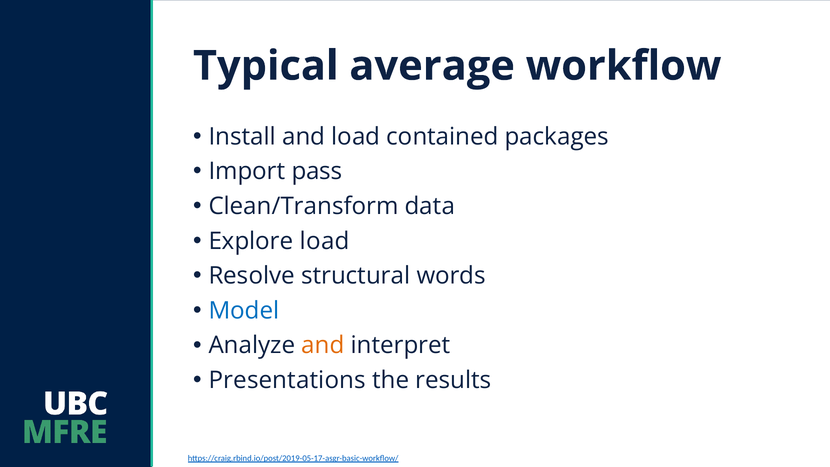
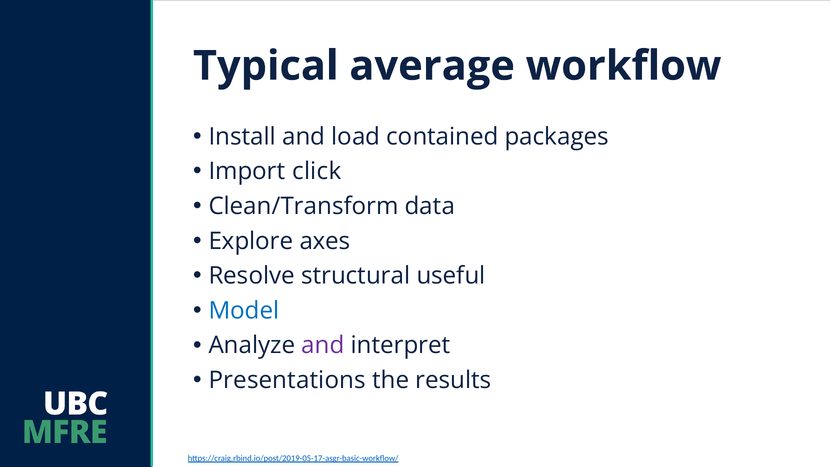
pass: pass -> click (317, 171)
Explore load: load -> axes (325, 241)
words: words -> useful (451, 276)
and colour: orange -> purple (323, 345)
